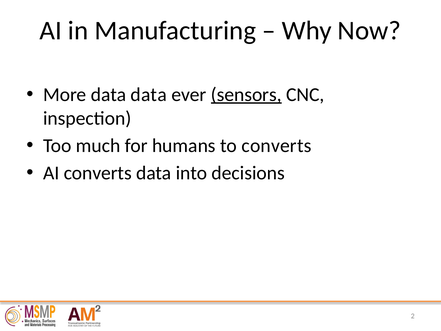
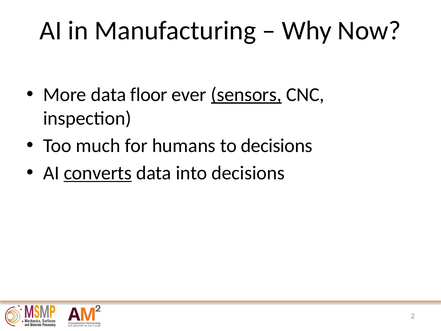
data data: data -> floor (149, 95)
to converts: converts -> decisions (277, 146)
converts underline: none -> present (98, 173)
